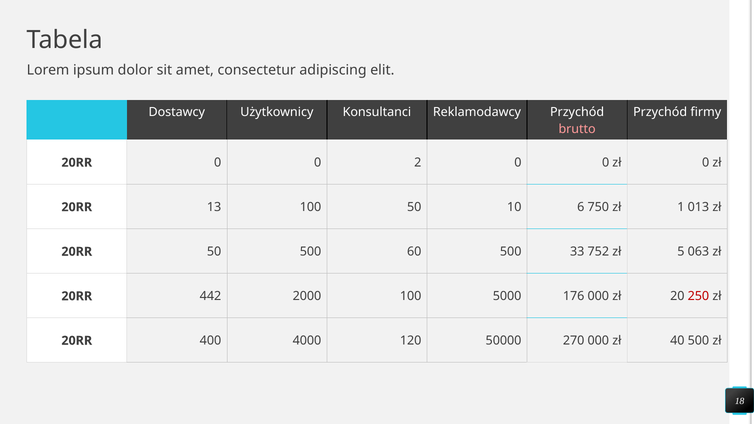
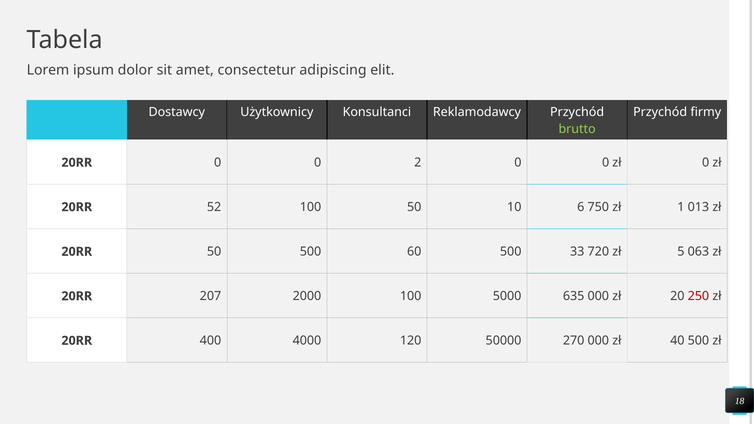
brutto colour: pink -> light green (577, 129)
13: 13 -> 52 (214, 207)
752: 752 -> 720 (598, 252)
442: 442 -> 207 (210, 296)
176: 176 -> 635 (574, 296)
